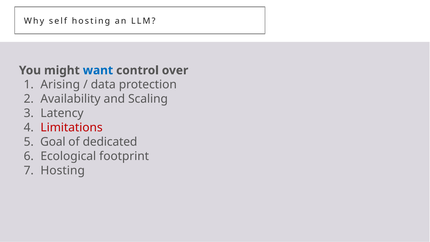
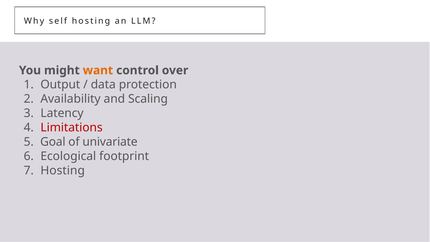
want colour: blue -> orange (98, 70)
Arising: Arising -> Output (60, 85)
dedicated: dedicated -> univariate (110, 142)
